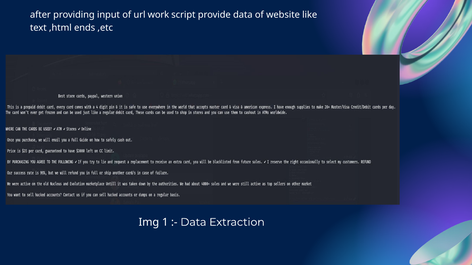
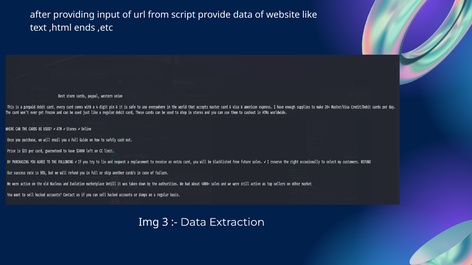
work: work -> from (158, 15)
1: 1 -> 3 (165, 223)
